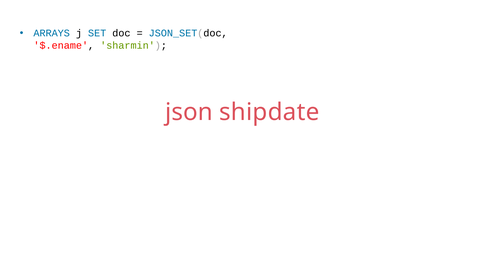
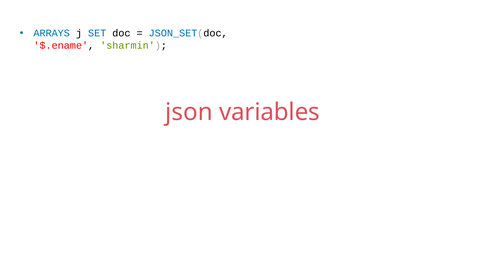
shipdate: shipdate -> variables (269, 112)
